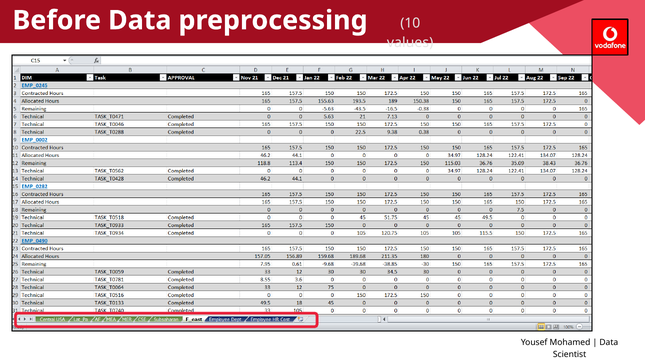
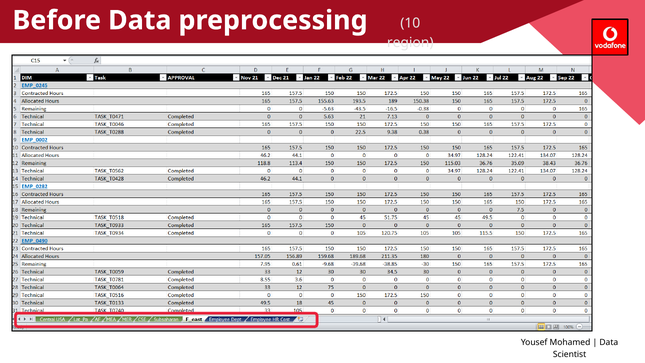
values: values -> region (410, 42)
